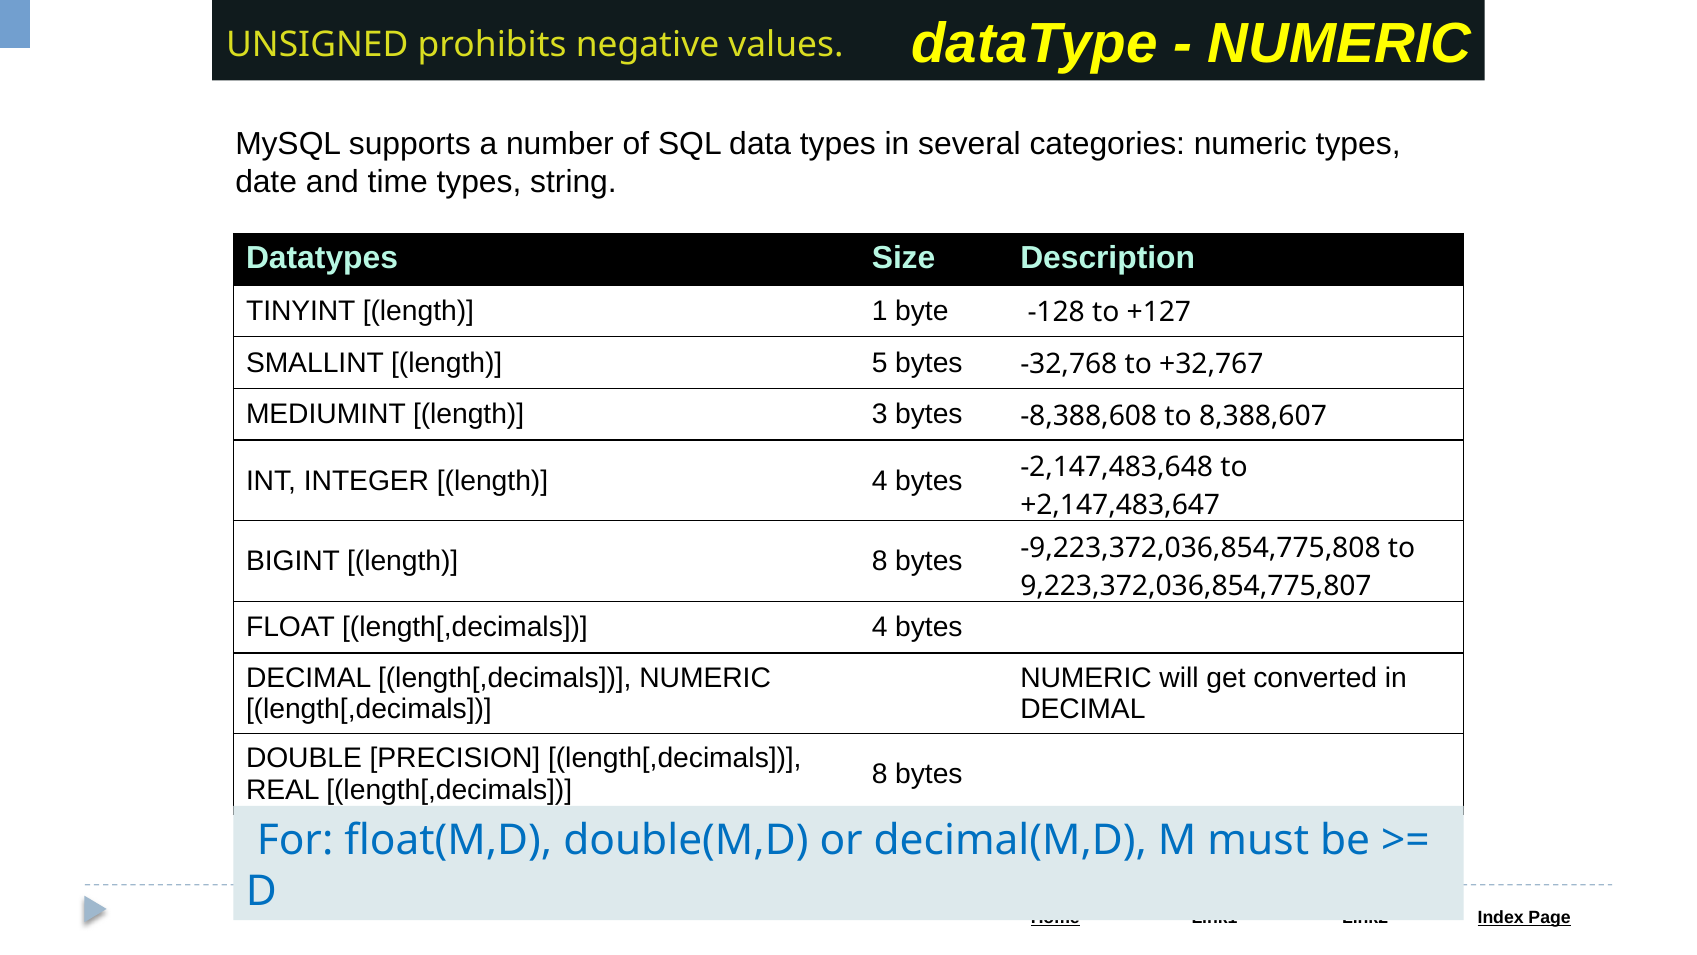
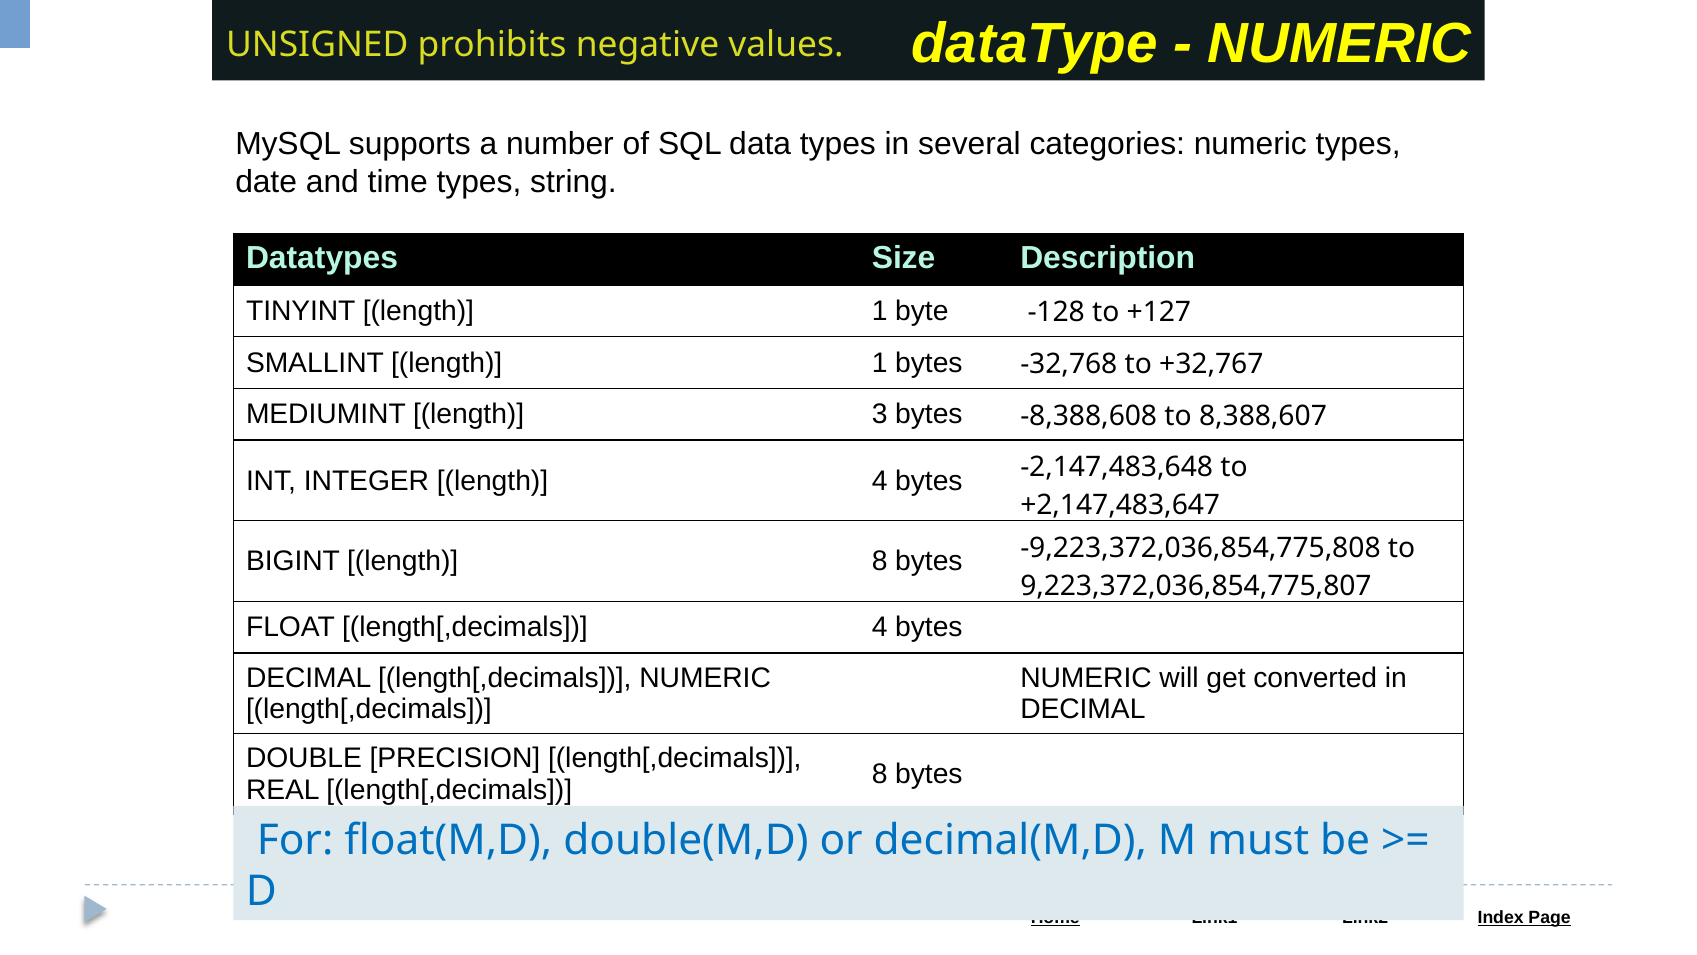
SMALLINT length 5: 5 -> 1 (880, 363)
